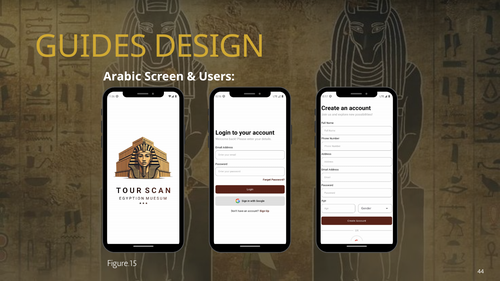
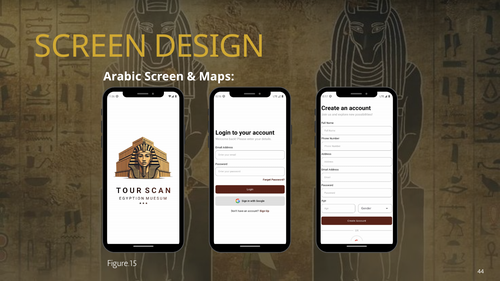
GUIDES: GUIDES -> SCREEN (91, 47)
Users: Users -> Maps (217, 77)
